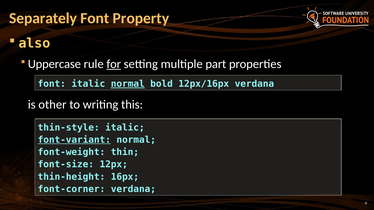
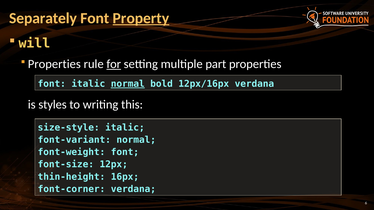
Property underline: none -> present (141, 18)
also: also -> will (34, 43)
Uppercase: Uppercase -> Properties (54, 64)
other: other -> styles (53, 105)
thin-style: thin-style -> size-style (69, 128)
font-variant underline: present -> none (74, 140)
font-weight thin: thin -> font (125, 152)
